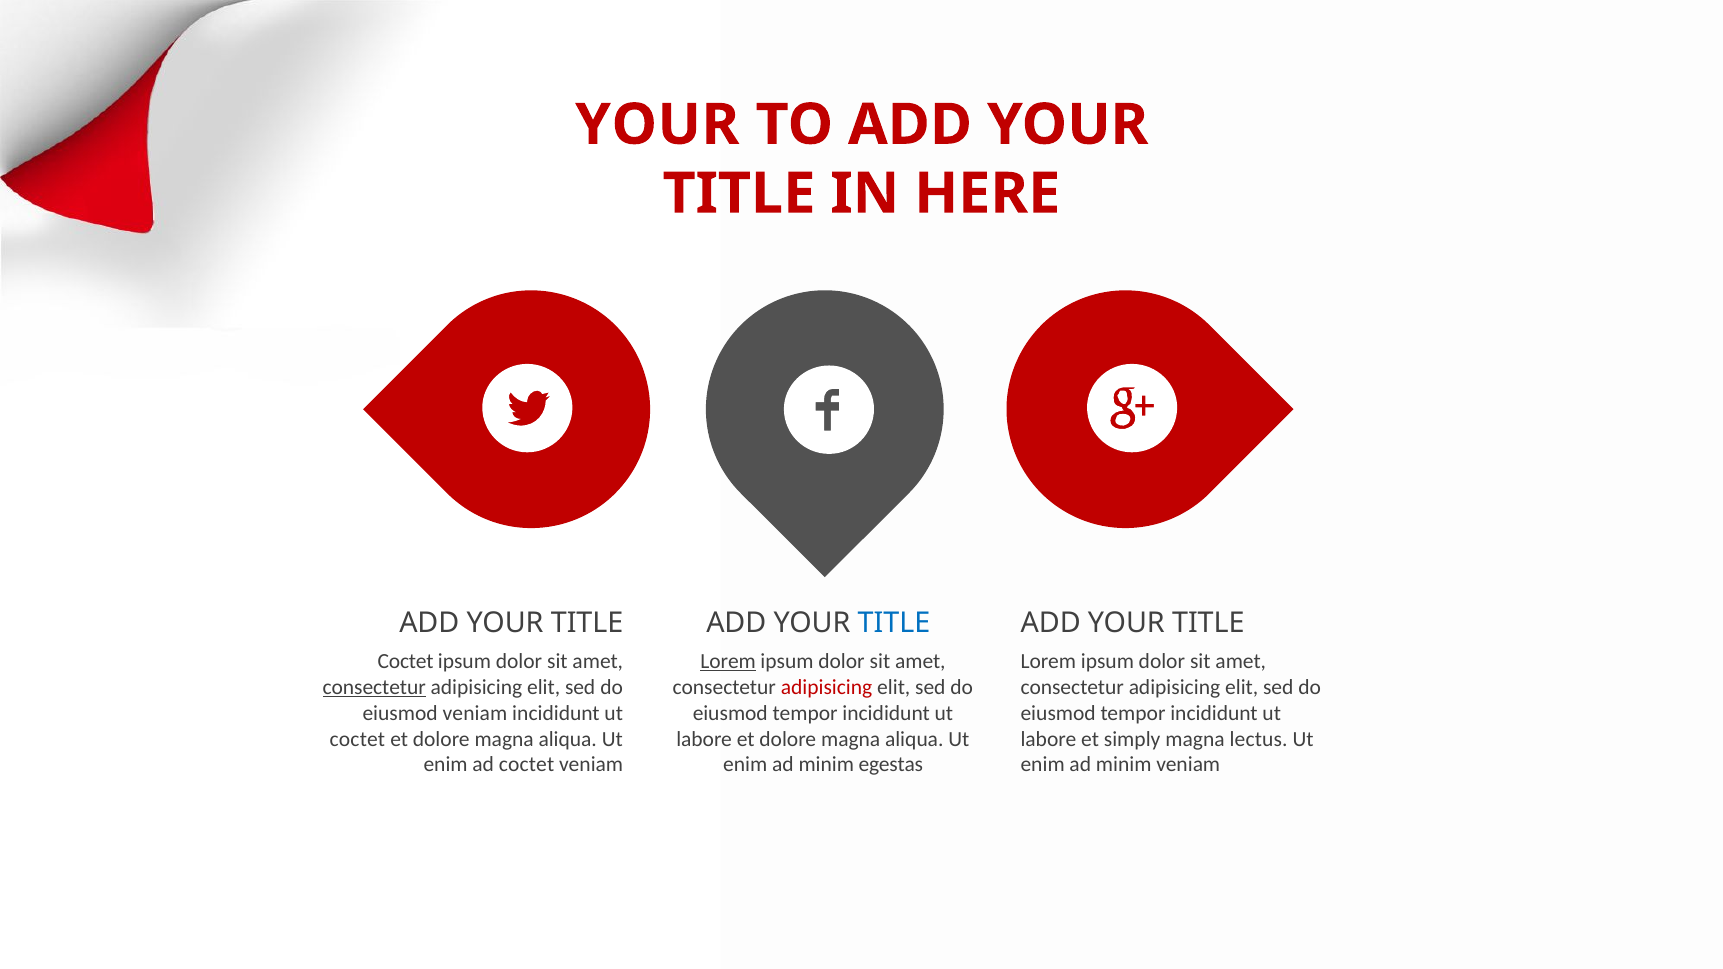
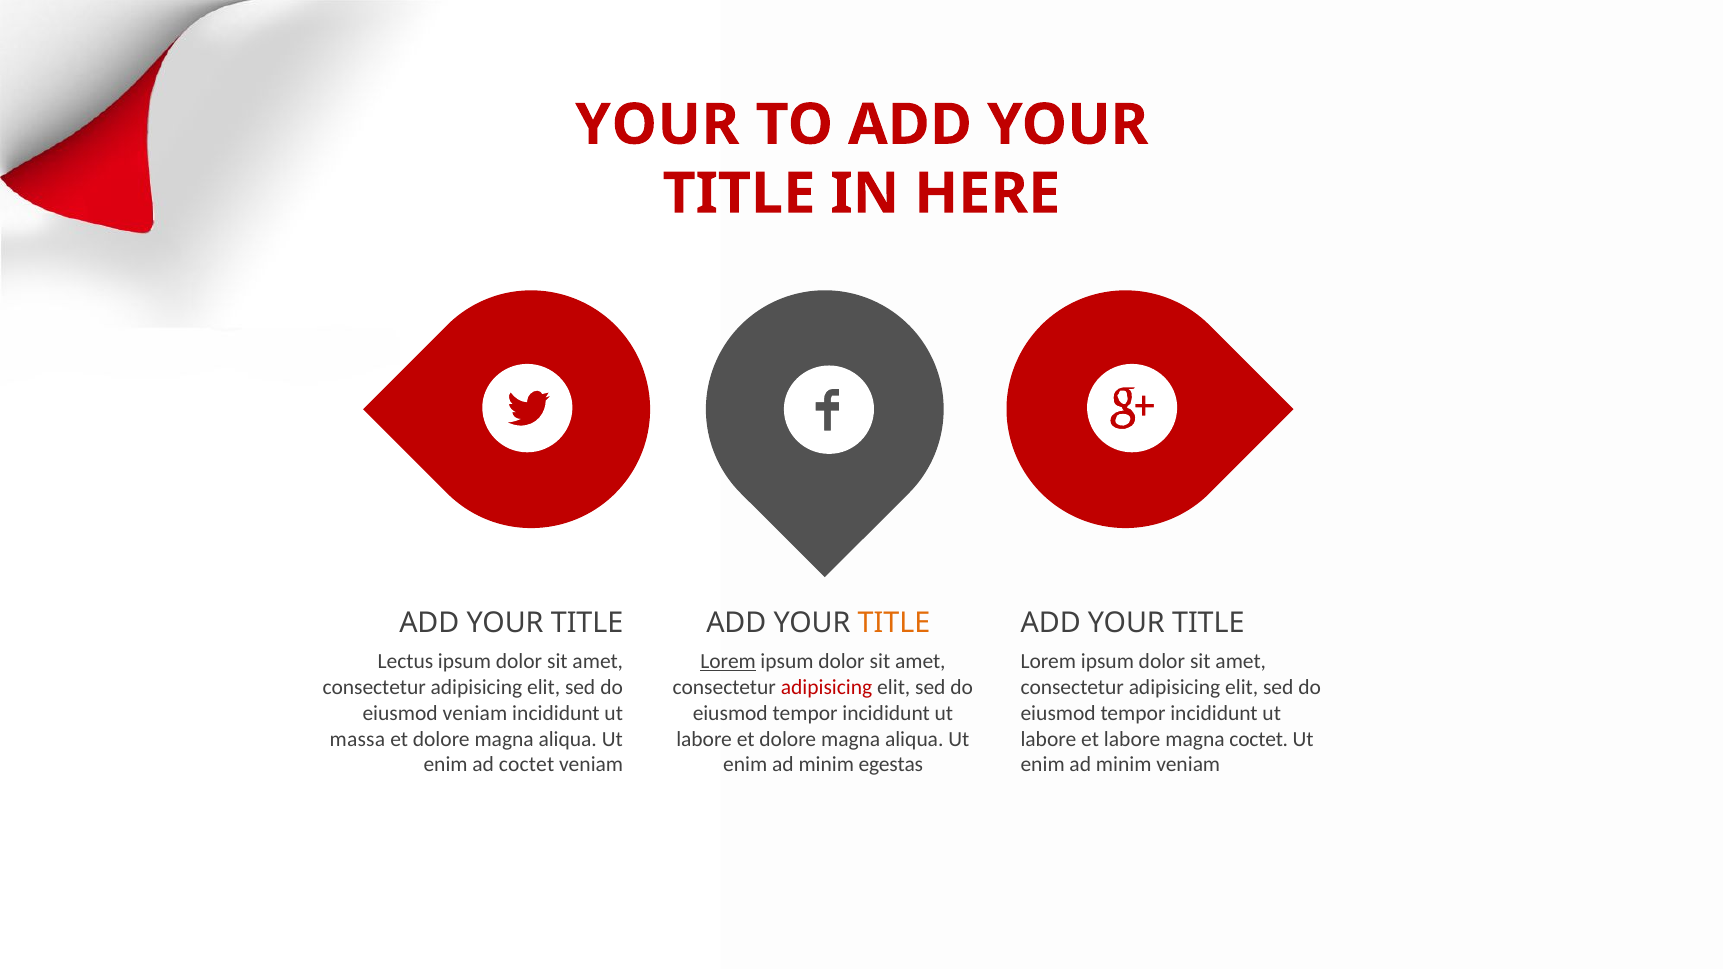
TITLE colour: blue -> orange (894, 623)
Coctet: Coctet -> Lectus (406, 662)
consectetur underline: present -> none (374, 687)
coctet: coctet -> massa (357, 739)
et simply: simply -> labore (1132, 739)
magna lectus: lectus -> coctet (1259, 739)
